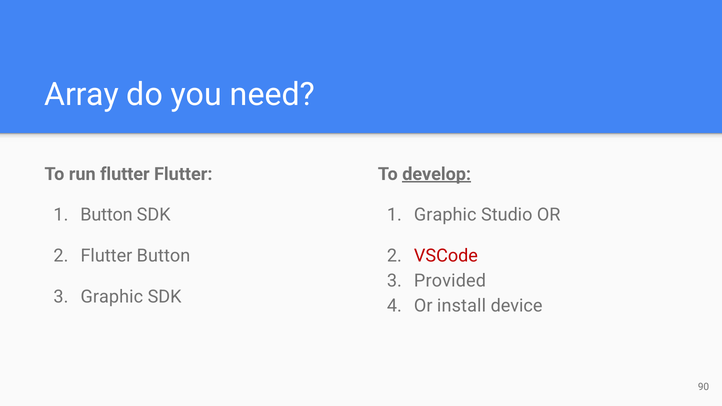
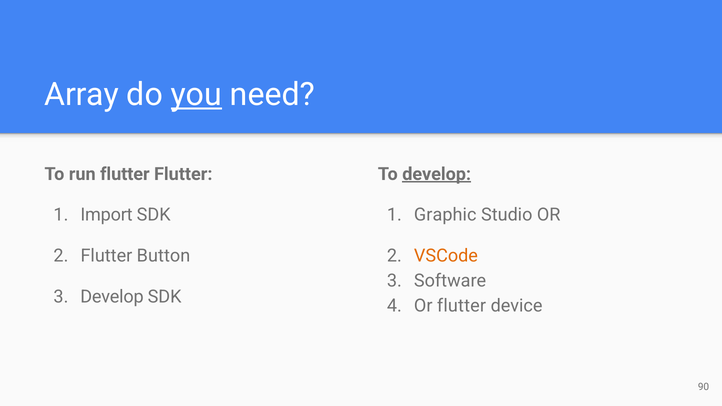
you underline: none -> present (196, 95)
Button: Button -> Import (106, 215)
VSCode colour: red -> orange (446, 256)
Provided: Provided -> Software (450, 281)
Graphic: Graphic -> Develop (112, 297)
Or install: install -> flutter (461, 306)
